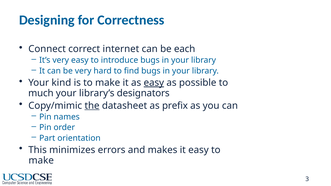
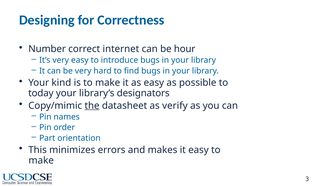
Connect: Connect -> Number (47, 49)
each: each -> hour (185, 49)
easy underline: present -> none (154, 83)
much: much -> today (41, 93)
prefix: prefix -> verify (175, 106)
